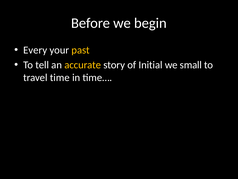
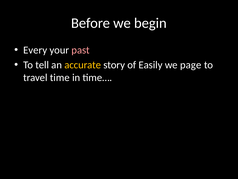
past colour: yellow -> pink (81, 50)
Initial: Initial -> Easily (151, 65)
small: small -> page (191, 65)
